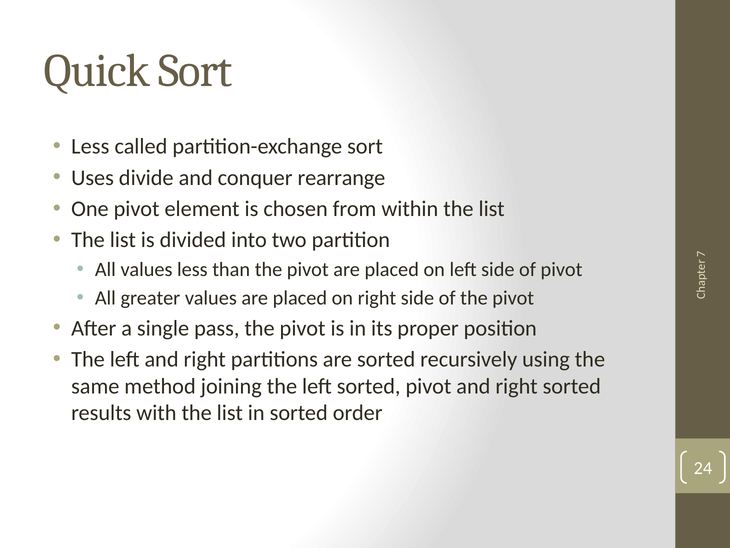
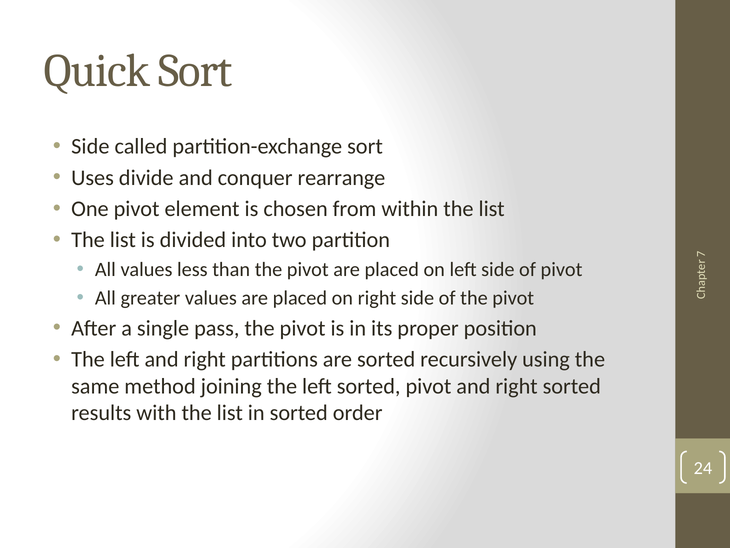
Less: Less -> Side (90, 146)
